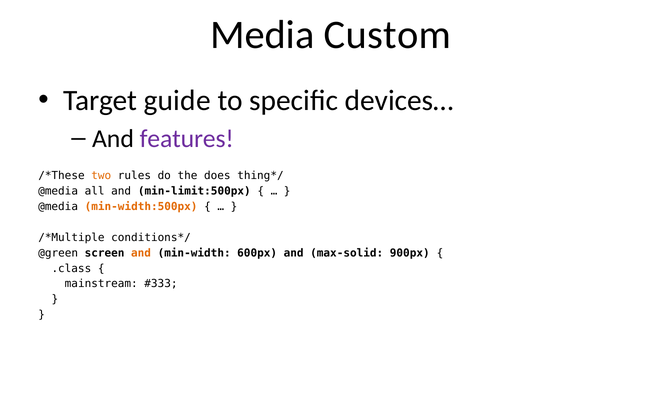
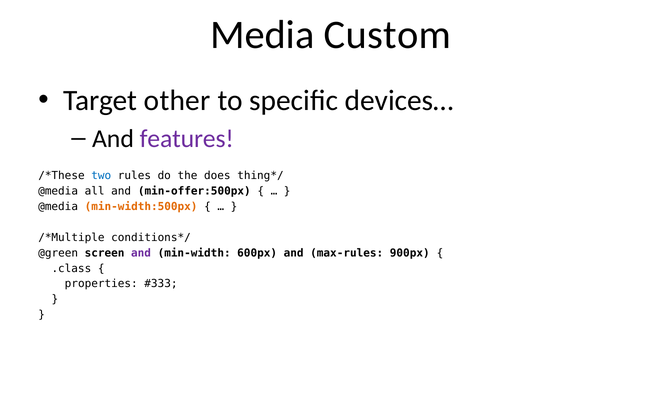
guide: guide -> other (177, 100)
two colour: orange -> blue (101, 175)
min-limit:500px: min-limit:500px -> min-offer:500px (194, 191)
and colour: orange -> purple (141, 253)
max-solid: max-solid -> max-rules (347, 253)
mainstream: mainstream -> properties (101, 284)
